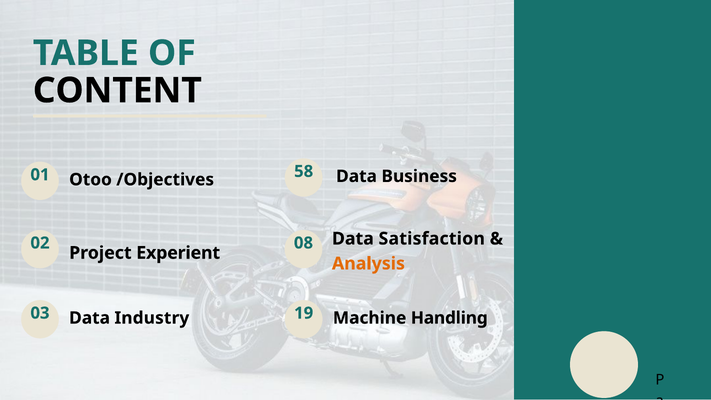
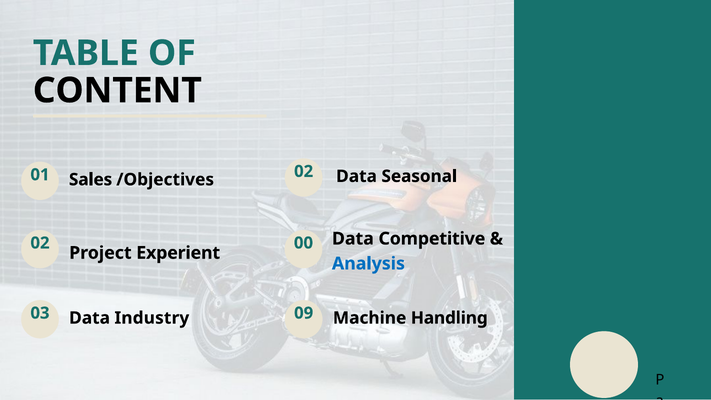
01 58: 58 -> 02 (304, 171)
Business: Business -> Seasonal (419, 176)
Otoo: Otoo -> Sales (91, 180)
Satisfaction: Satisfaction -> Competitive (432, 239)
08: 08 -> 00 (303, 243)
Analysis colour: orange -> blue (368, 264)
19: 19 -> 09 (304, 313)
